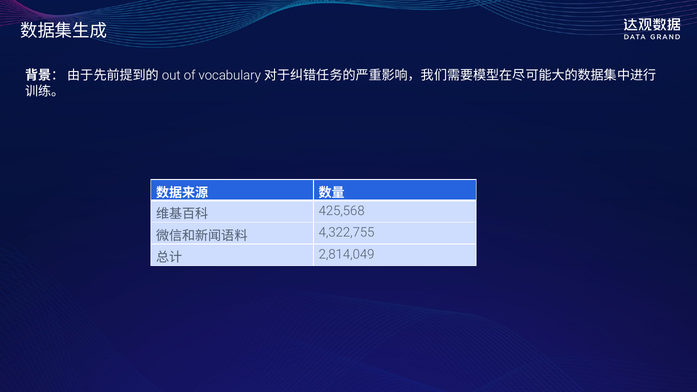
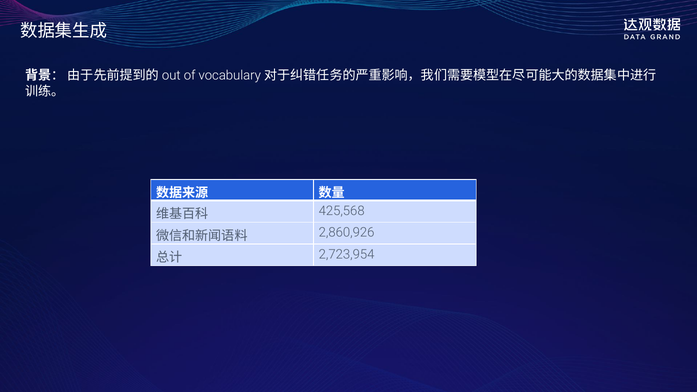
4,322,755: 4,322,755 -> 2,860,926 (347, 233)
2,814,049: 2,814,049 -> 2,723,954 (347, 254)
